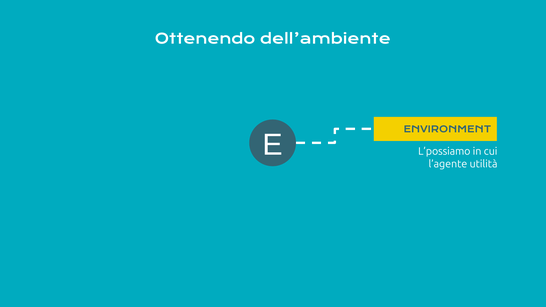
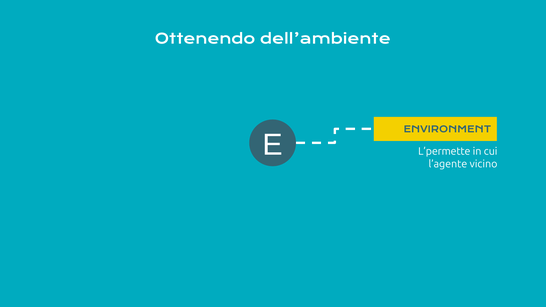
L’possiamo: L’possiamo -> L’permette (444, 151)
utilità: utilità -> vicino (484, 164)
